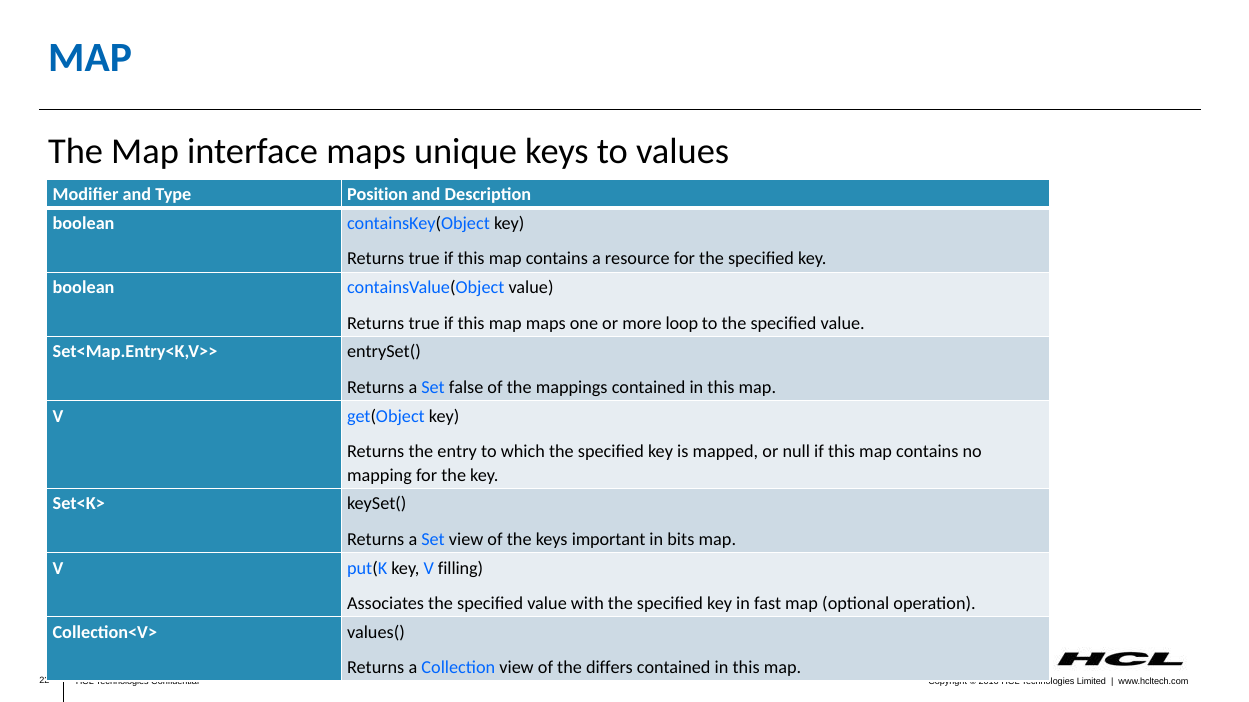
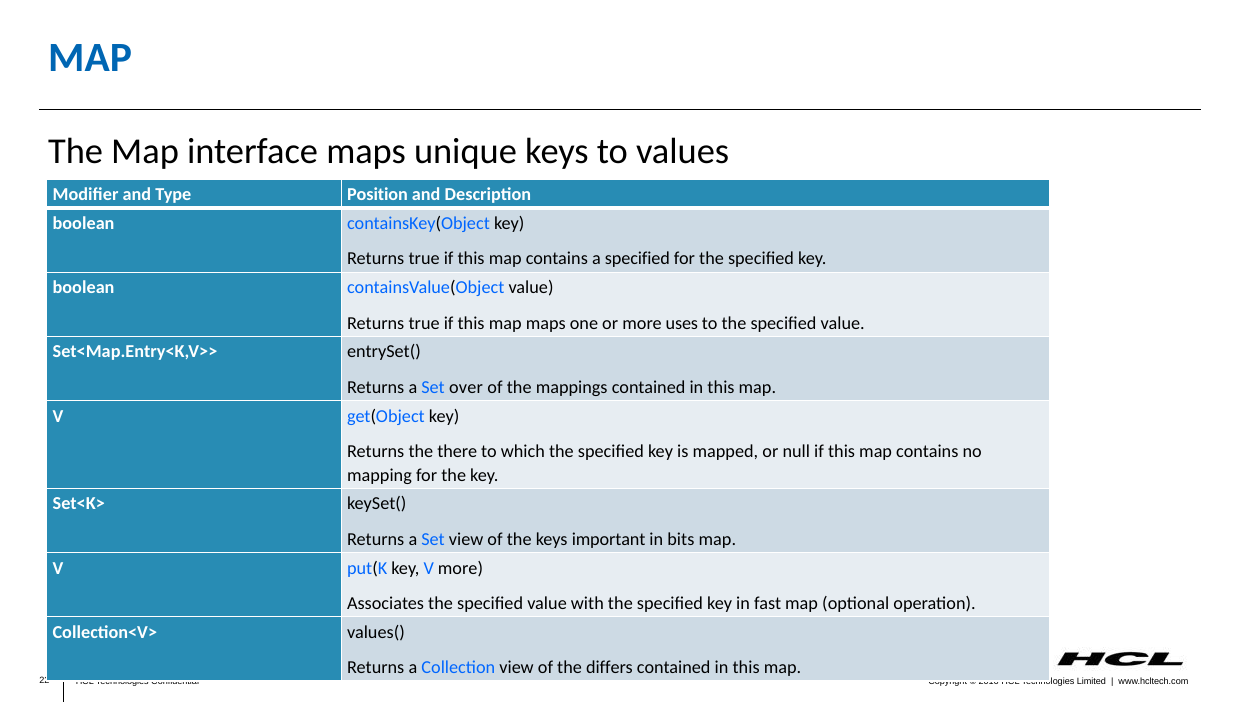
a resource: resource -> specified (637, 259)
loop: loop -> uses (682, 323)
false: false -> over (466, 388)
entry: entry -> there (457, 452)
V filling: filling -> more (460, 568)
